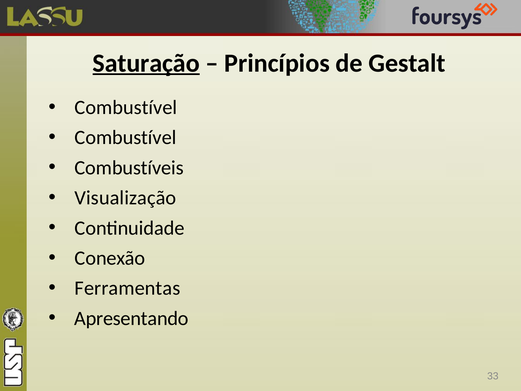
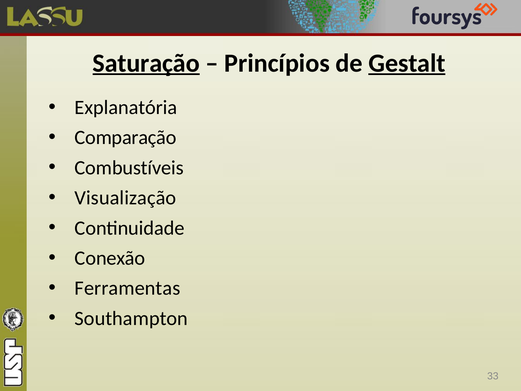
Gestalt underline: none -> present (407, 63)
Combustível: Combustível -> Explanatória (126, 107)
Combustível: Combustível -> Comparação (126, 138)
Apresentando: Apresentando -> Southampton (131, 318)
